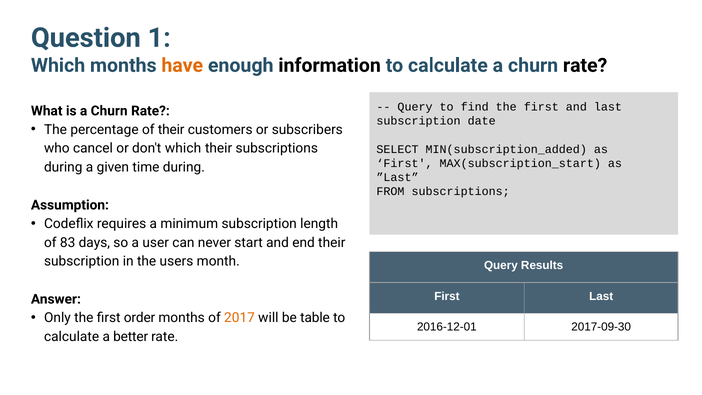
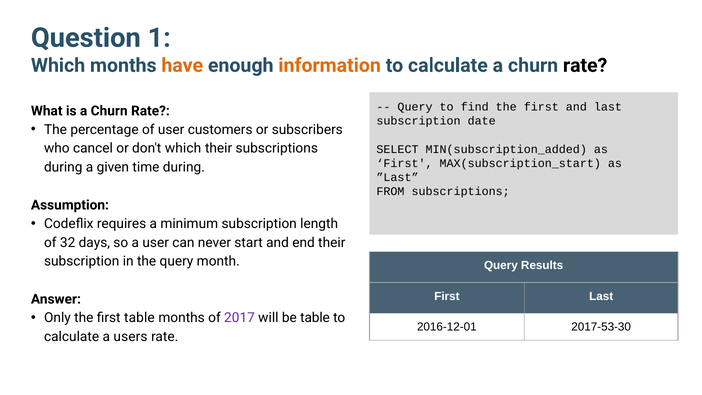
information colour: black -> orange (330, 65)
of their: their -> user (171, 130)
83: 83 -> 32 (68, 243)
the users: users -> query (176, 261)
first order: order -> table (139, 318)
2017 colour: orange -> purple (239, 318)
2017-09-30: 2017-09-30 -> 2017-53-30 (601, 327)
better: better -> users (130, 337)
